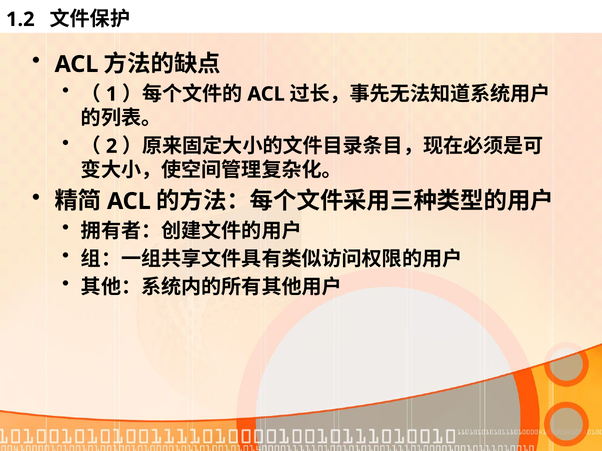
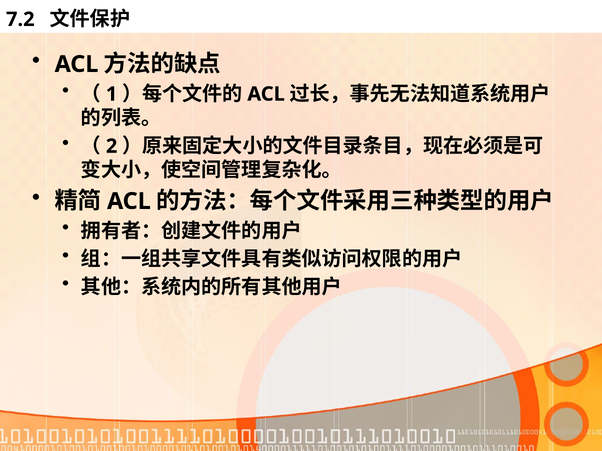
1.2: 1.2 -> 7.2 (20, 19)
